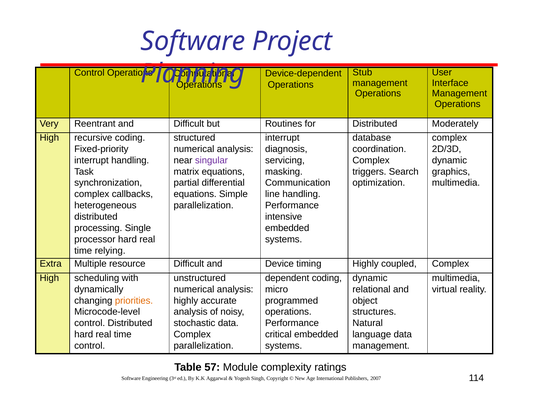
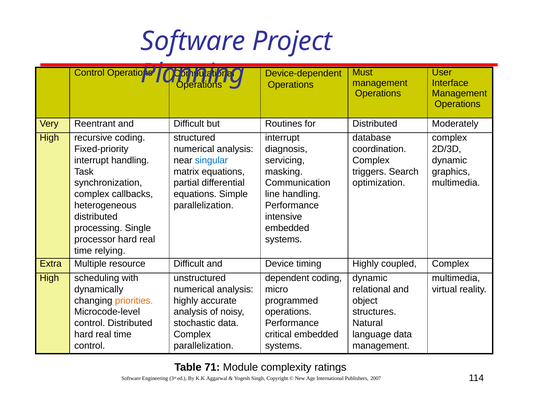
Stub: Stub -> Must (362, 72)
singular colour: purple -> blue (211, 160)
57: 57 -> 71 (212, 367)
